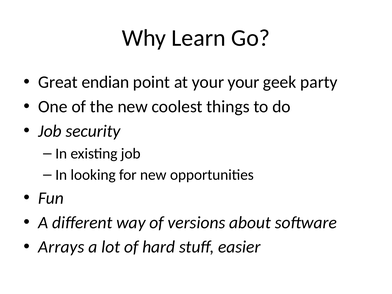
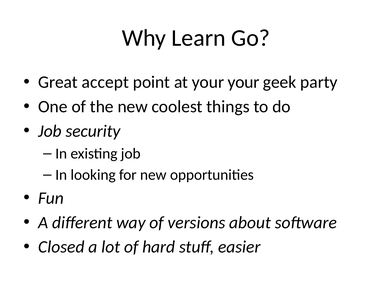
endian: endian -> accept (105, 82)
Arrays: Arrays -> Closed (61, 247)
